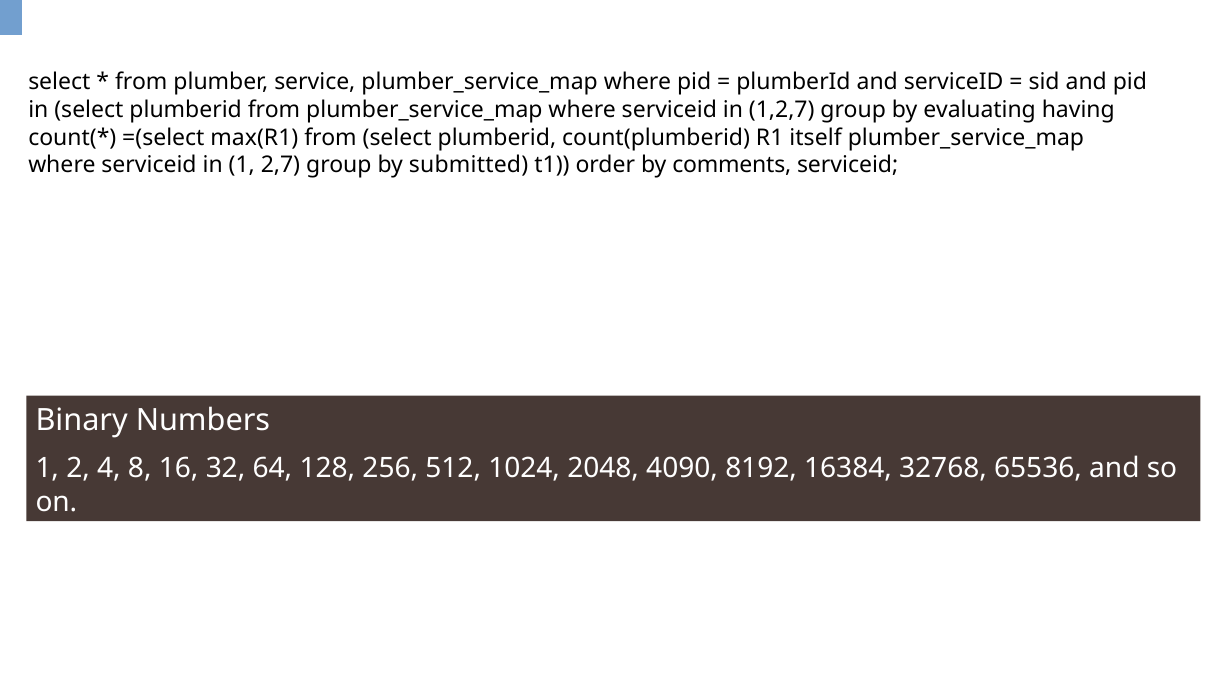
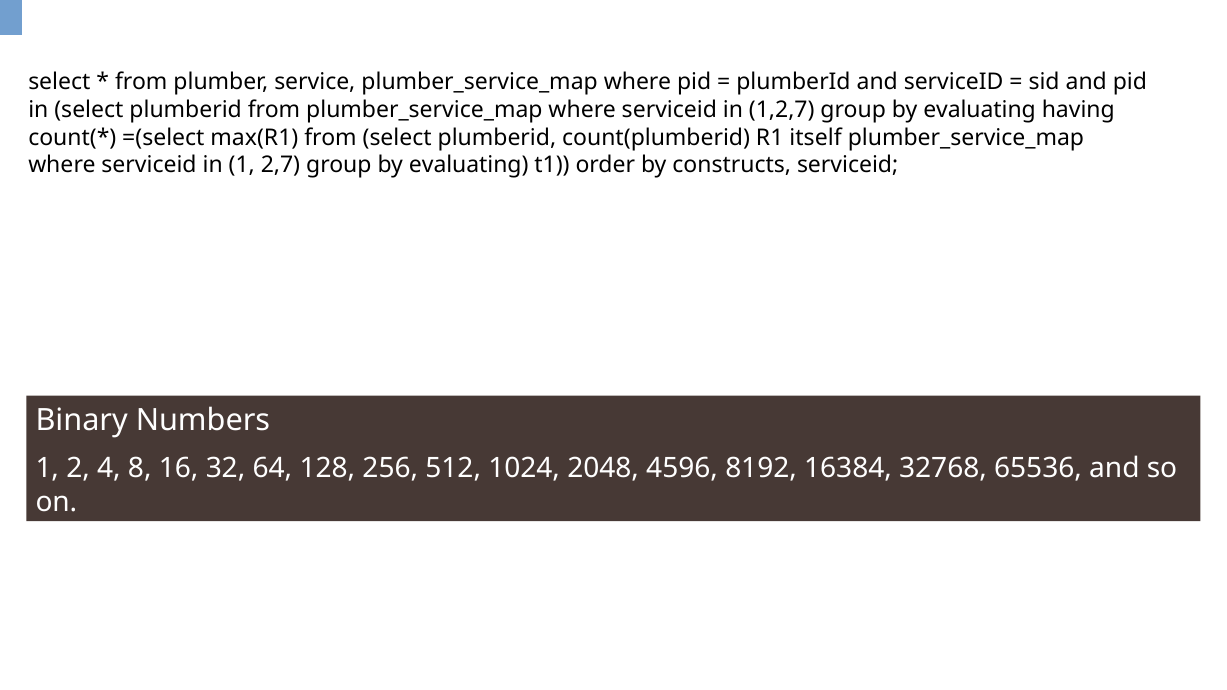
2,7 group by submitted: submitted -> evaluating (469, 165)
comments: comments -> constructs (732, 165)
4090: 4090 -> 4596 (682, 468)
